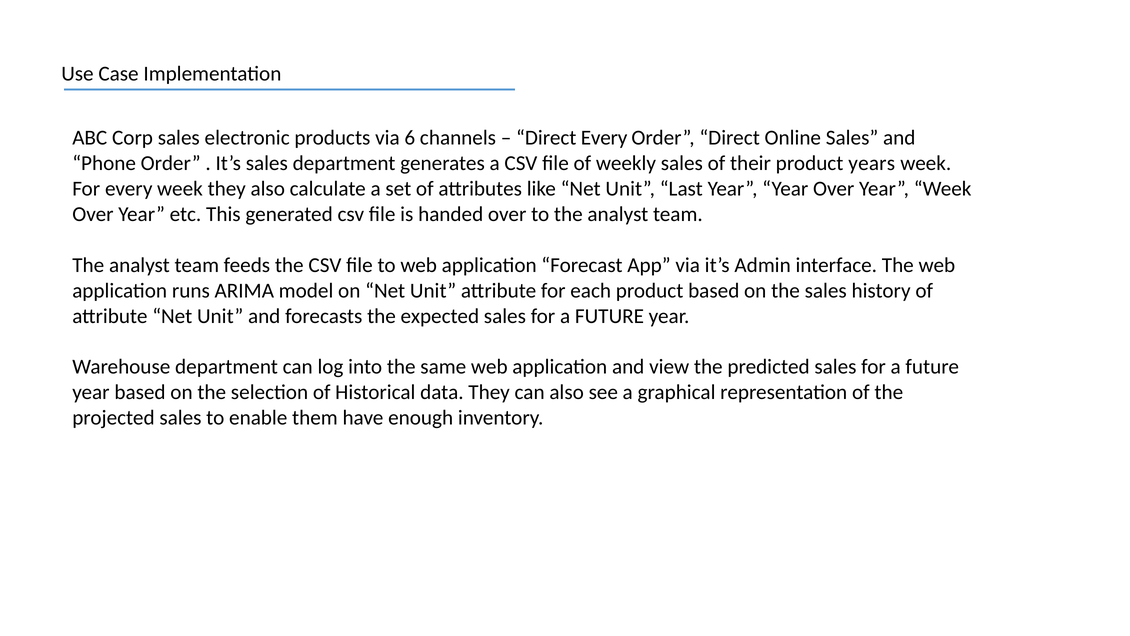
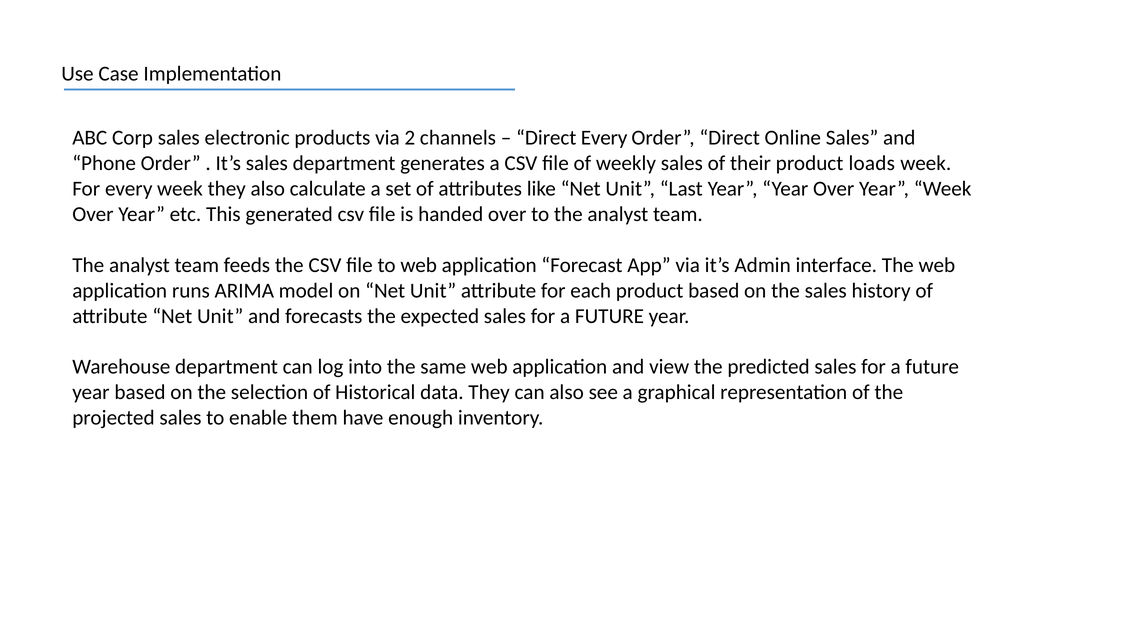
6: 6 -> 2 (410, 138)
years: years -> loads (872, 163)
